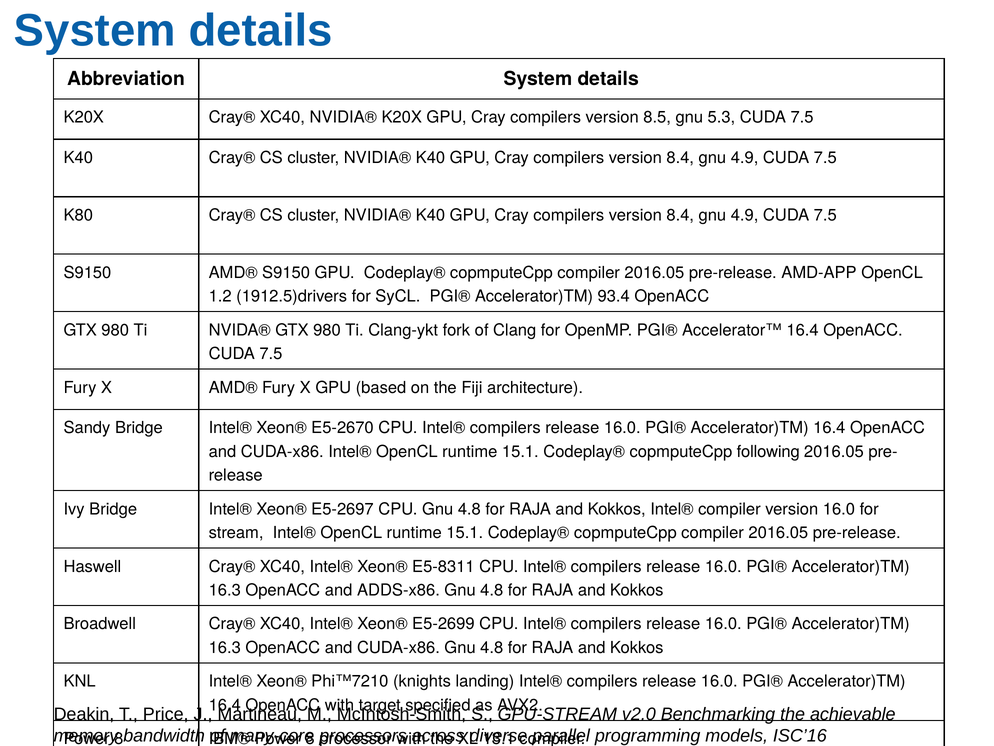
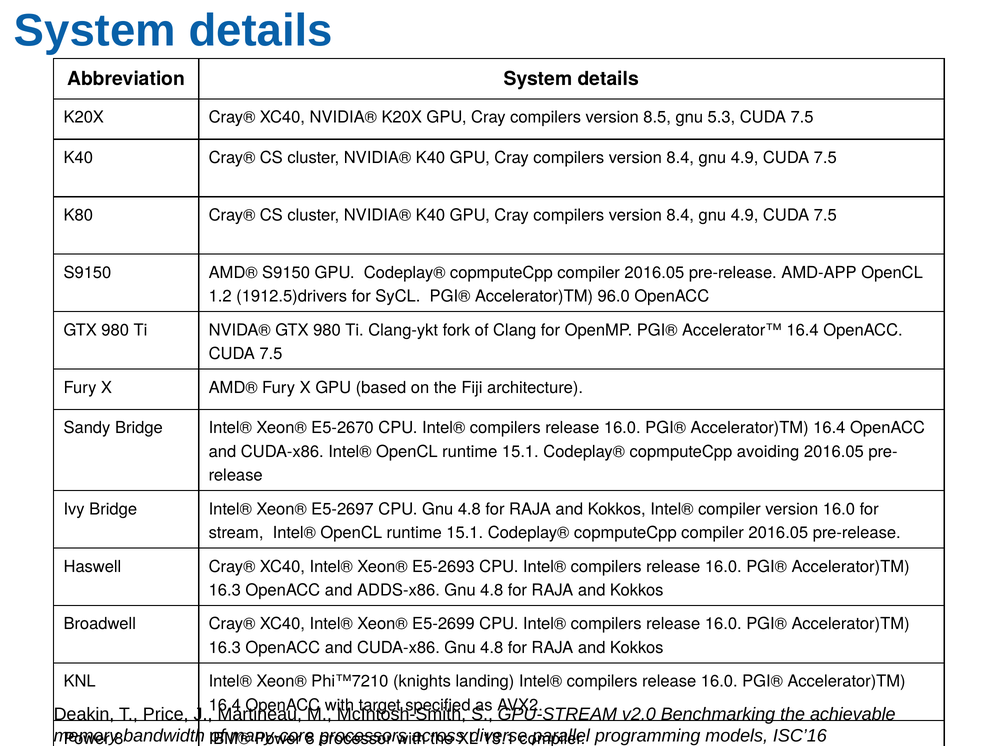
93.4: 93.4 -> 96.0 (614, 296)
following: following -> avoiding (768, 451)
E5-8311: E5-8311 -> E5-2693 (443, 566)
